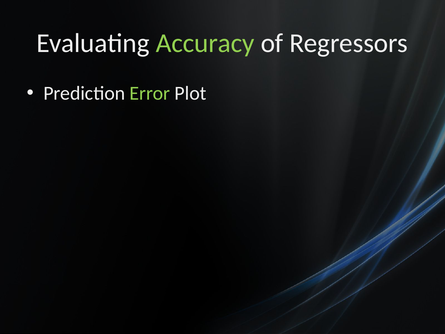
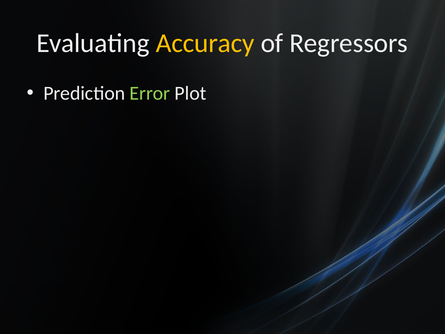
Accuracy colour: light green -> yellow (205, 43)
